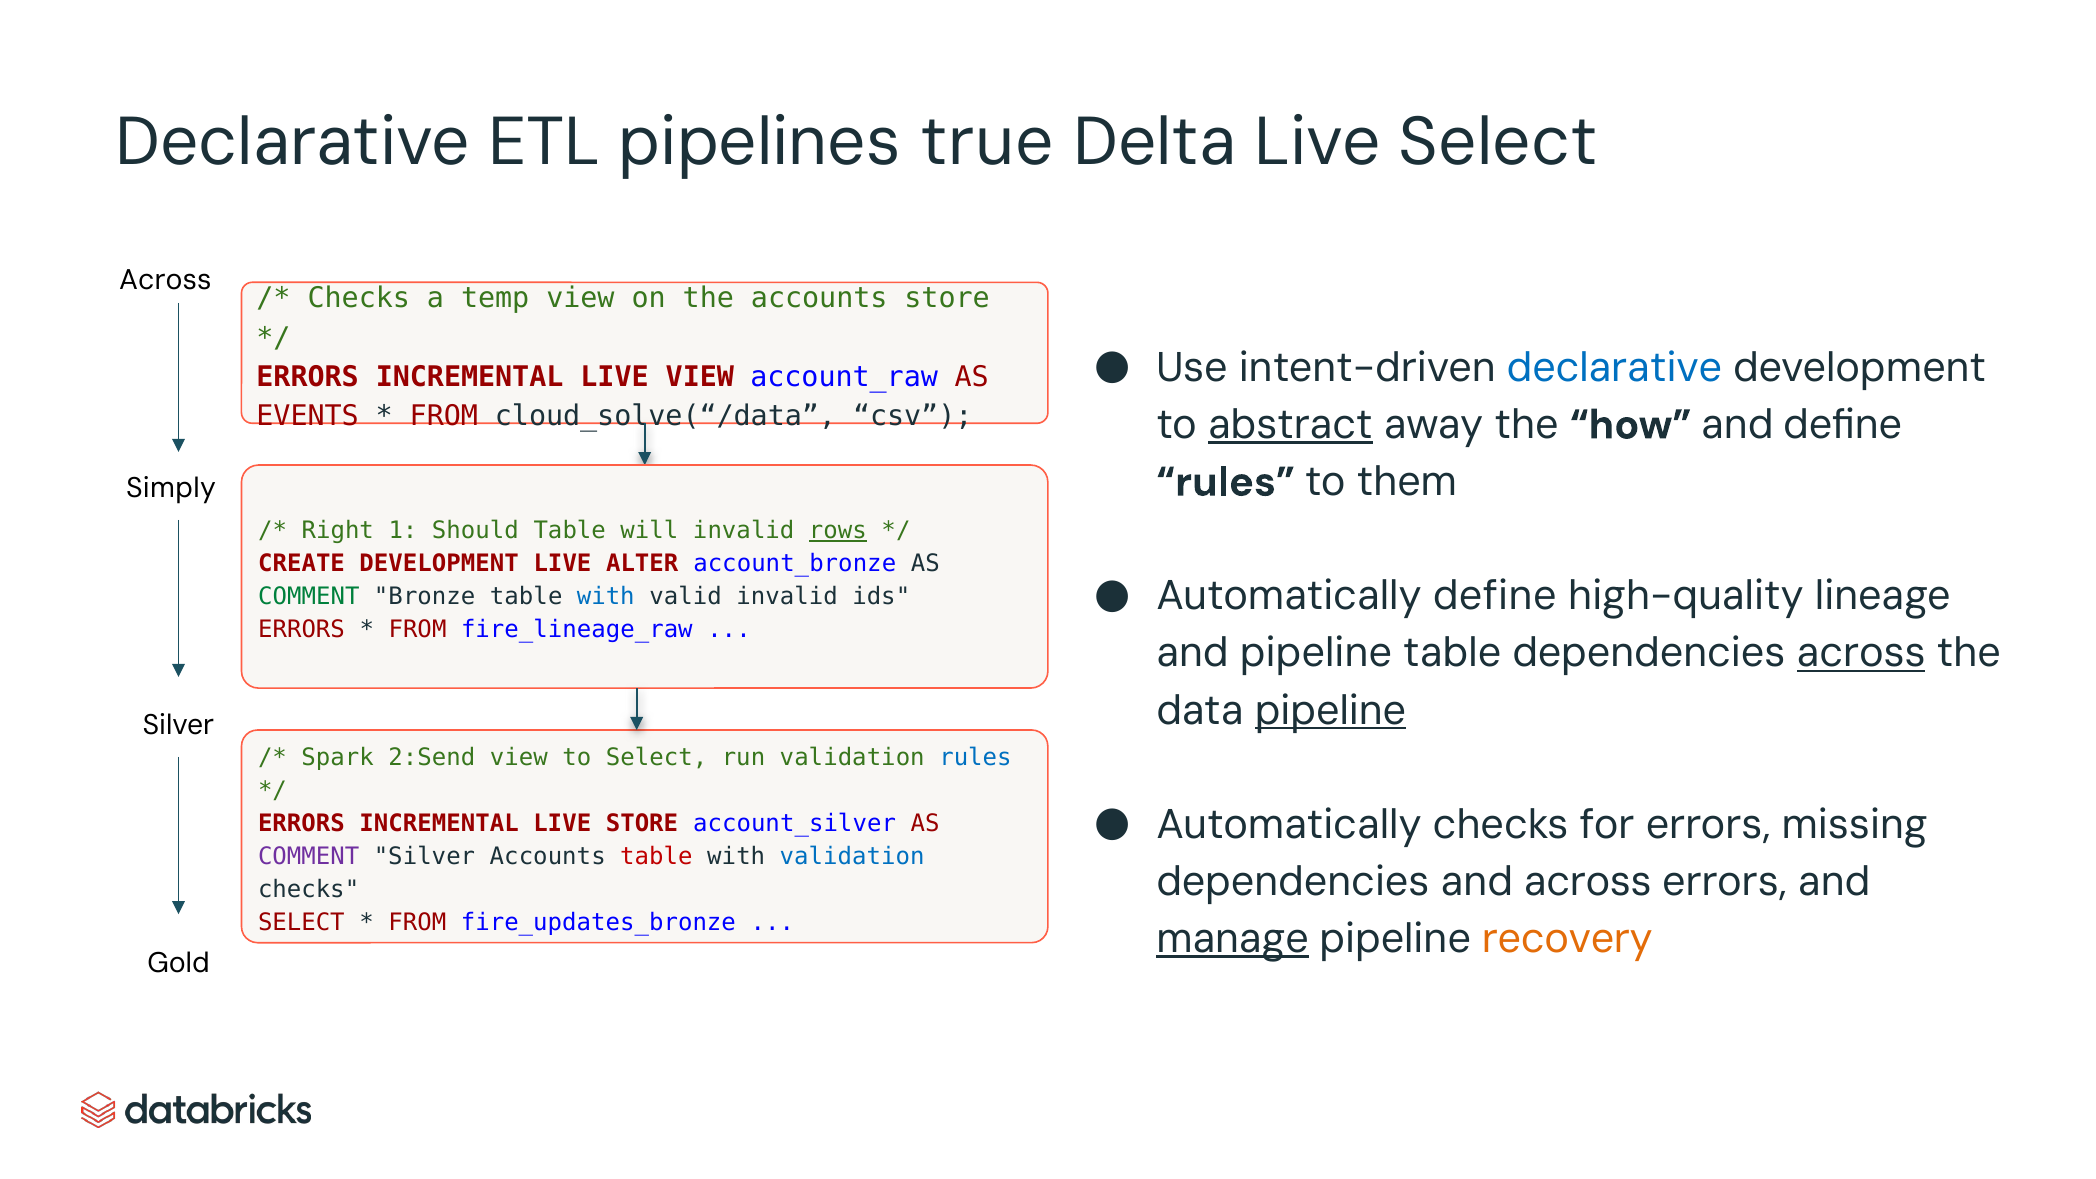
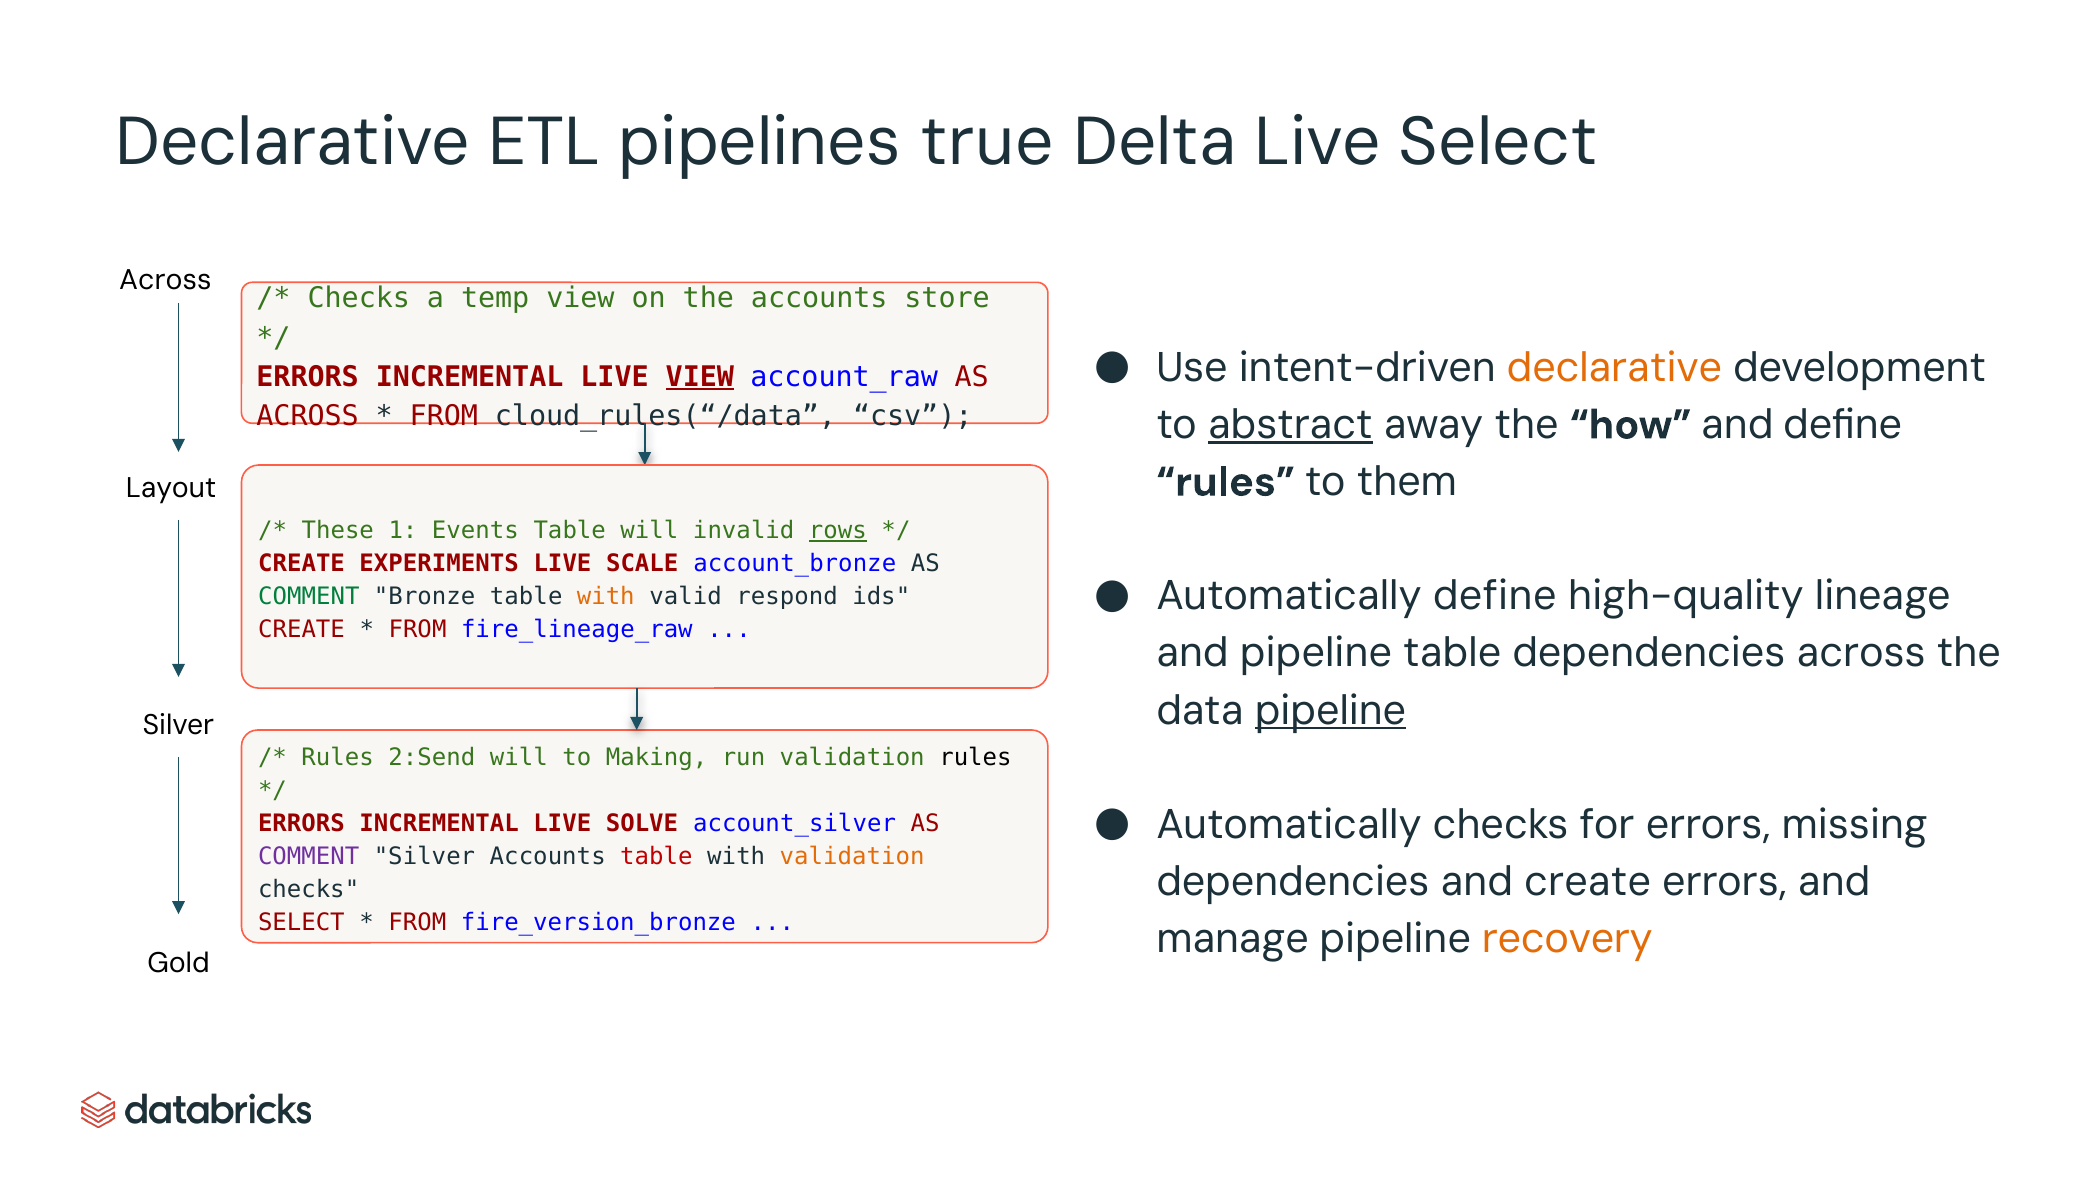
declarative colour: blue -> orange (1614, 368)
VIEW underline: none -> present (700, 377)
EVENTS: EVENTS -> ACROSS (308, 416)
cloud_solve(“/data: cloud_solve(“/data -> cloud_rules(“/data (665, 416)
Simply: Simply -> Layout (171, 488)
Right: Right -> These (338, 531)
Should: Should -> Events (475, 531)
CREATE DEVELOPMENT: DEVELOPMENT -> EXPERIMENTS (439, 564)
ALTER: ALTER -> SCALE (642, 564)
with colour: blue -> orange (606, 597)
valid invalid: invalid -> respond (787, 597)
ERRORS: ERRORS -> CREATE (302, 630)
across underline: present -> none (1861, 653)
Spark: Spark -> Rules (338, 757)
2:Send view: view -> will (519, 757)
to Select: Select -> Making (657, 757)
rules colour: blue -> black (975, 757)
LIVE STORE: STORE -> SOLVE (642, 824)
validation colour: blue -> orange (852, 857)
and across: across -> create (1588, 882)
fire_updates_bronze: fire_updates_bronze -> fire_version_bronze (598, 923)
manage underline: present -> none (1233, 939)
